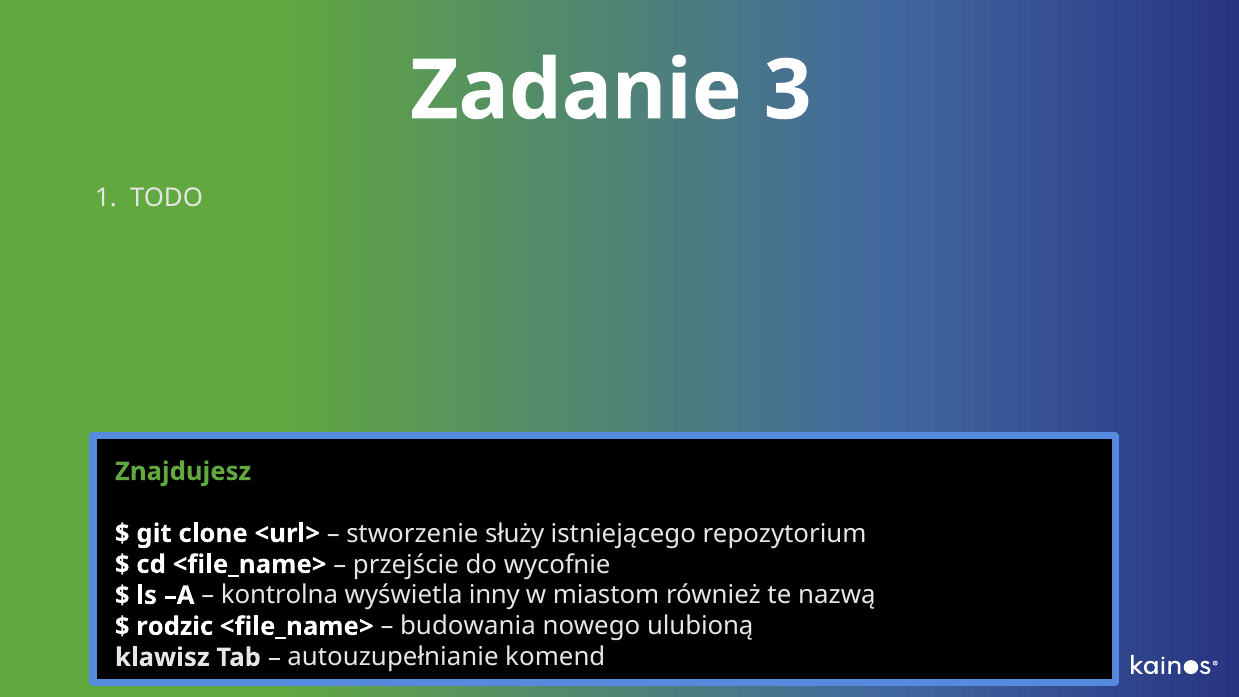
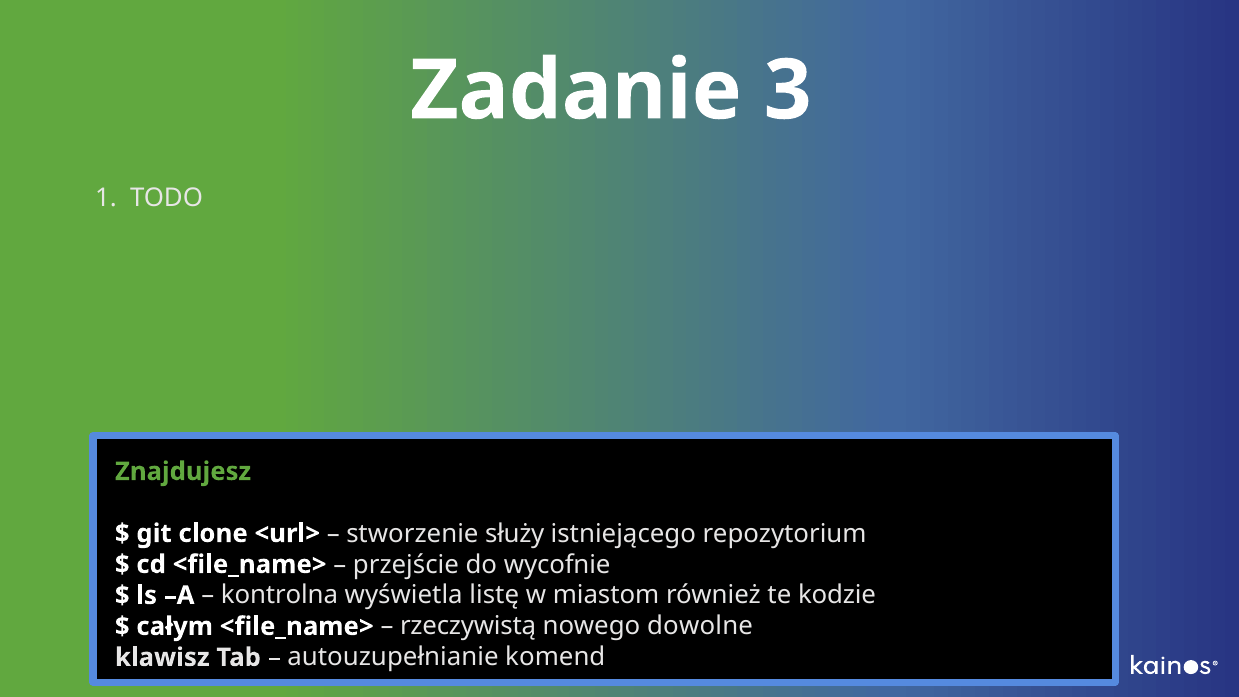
inny: inny -> listę (494, 595)
nazwą: nazwą -> kodzie (837, 595)
rodzic: rodzic -> całym (175, 626)
budowania: budowania -> rzeczywistą (468, 626)
ulubioną: ulubioną -> dowolne (700, 626)
